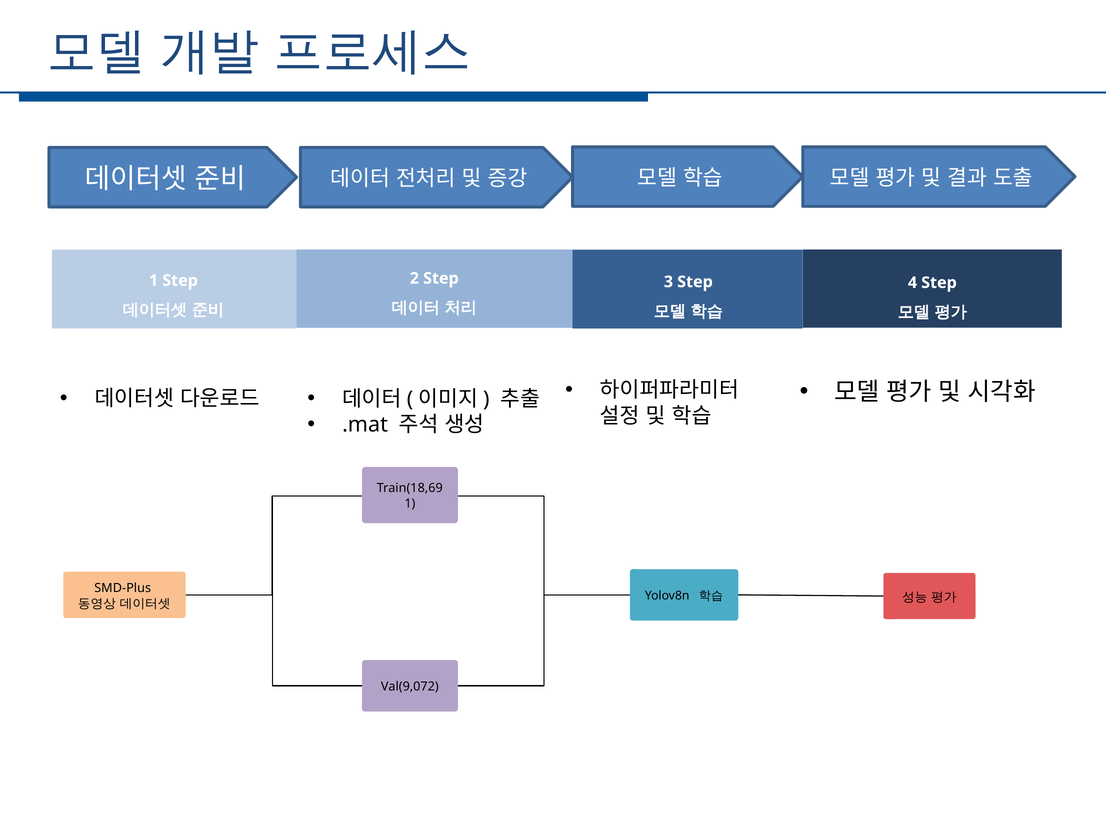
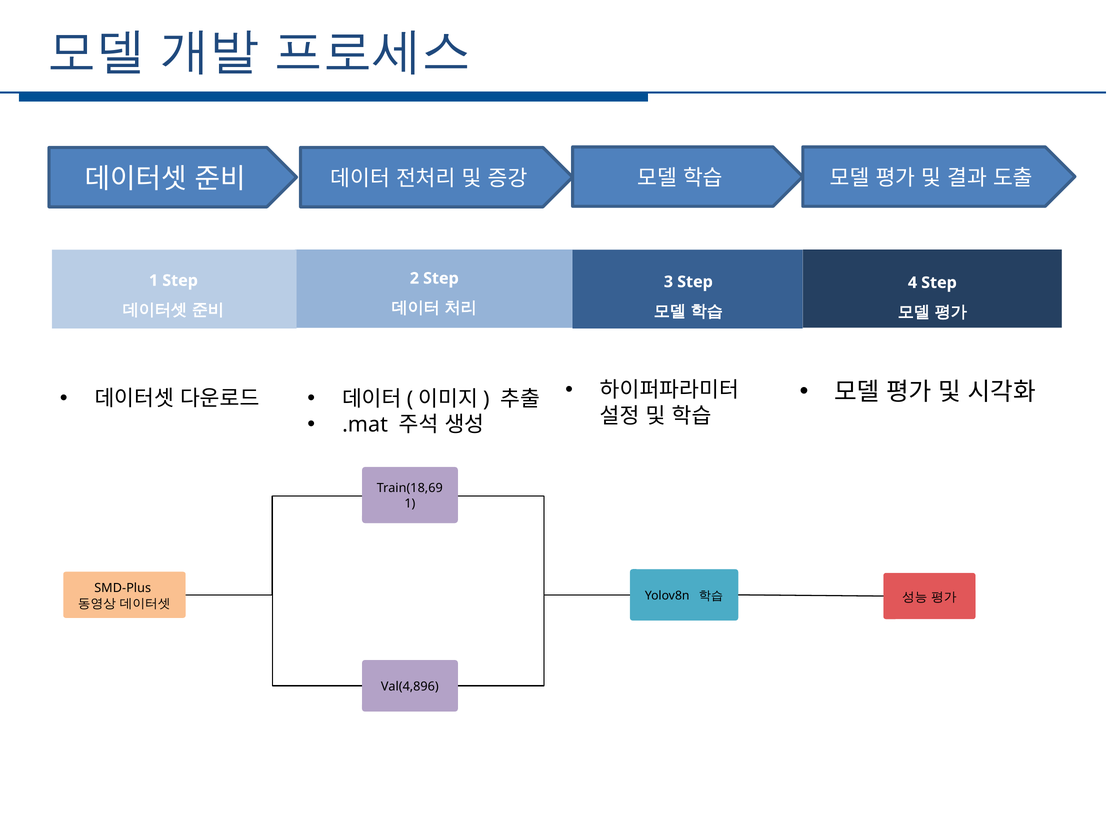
Val(9,072: Val(9,072 -> Val(4,896 (410, 686)
